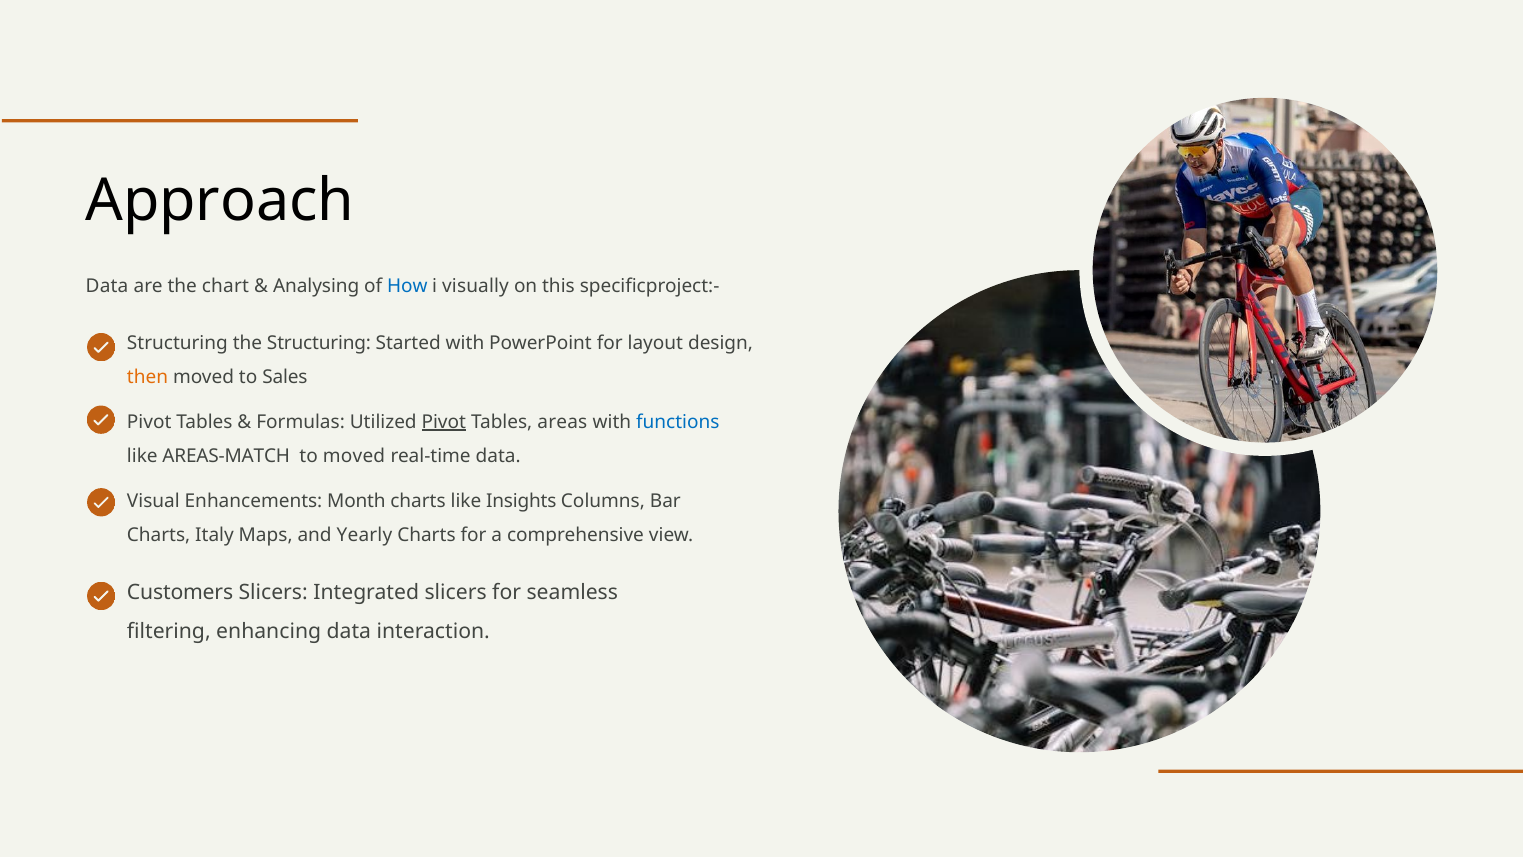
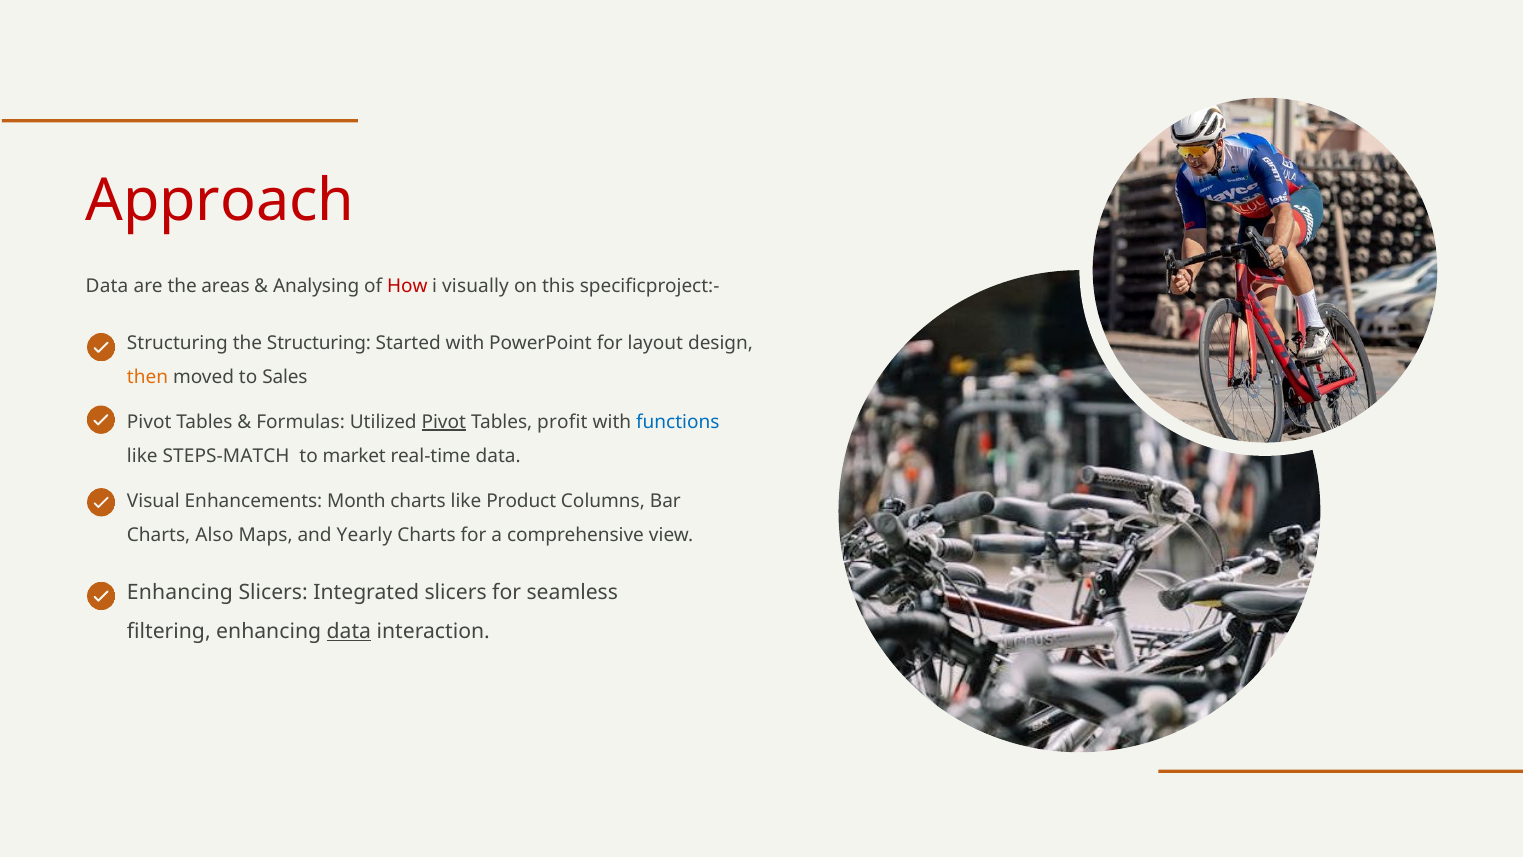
Approach colour: black -> red (220, 201)
chart: chart -> areas (226, 286)
How colour: blue -> red (407, 286)
areas: areas -> profit (562, 422)
AREAS-MATCH: AREAS-MATCH -> STEPS-MATCH (226, 456)
to moved: moved -> market (354, 456)
Insights: Insights -> Product (521, 501)
Italy: Italy -> Also (214, 535)
Customers: Customers -> Enhancing (180, 593)
data underline: none -> present (349, 631)
